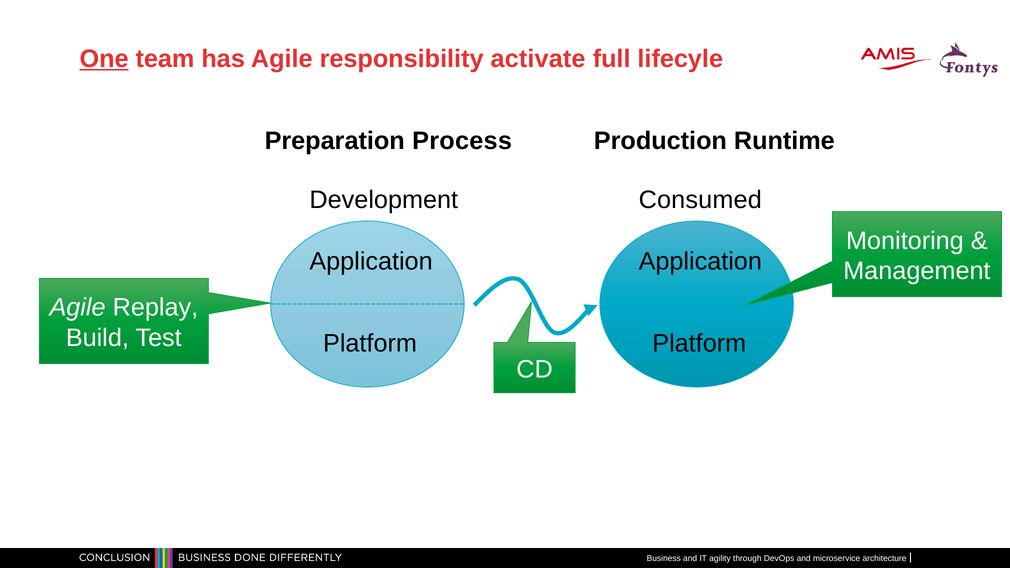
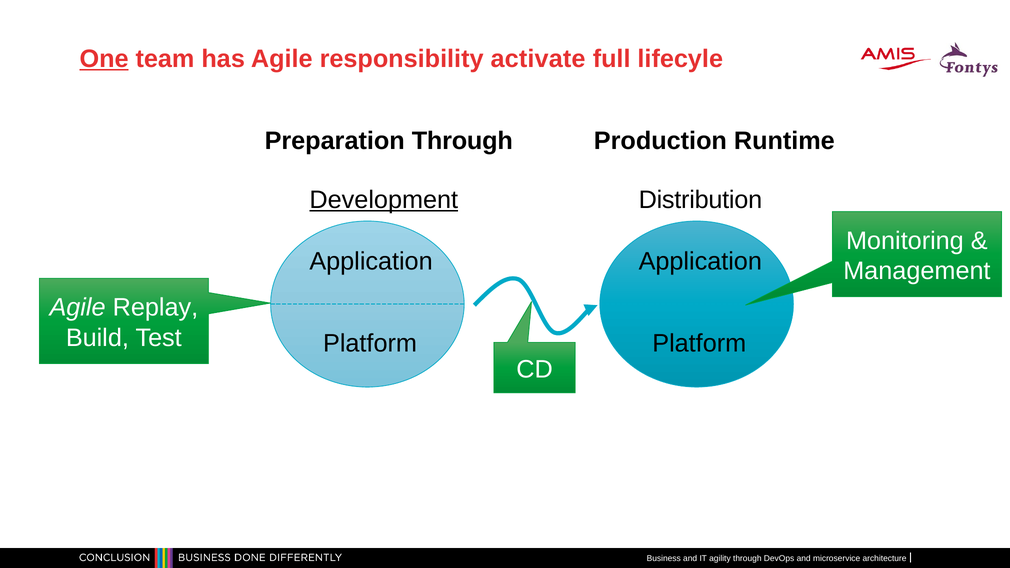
Preparation Process: Process -> Through (462, 141)
Development underline: none -> present (384, 200)
Consumed: Consumed -> Distribution (700, 200)
